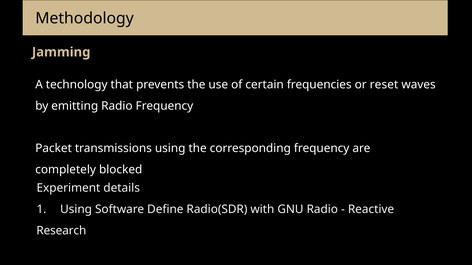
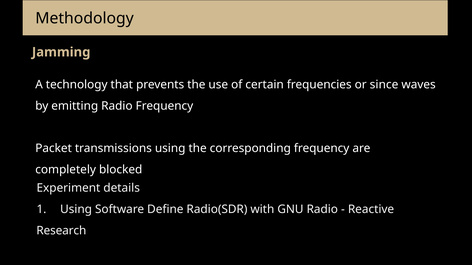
reset: reset -> since (384, 85)
